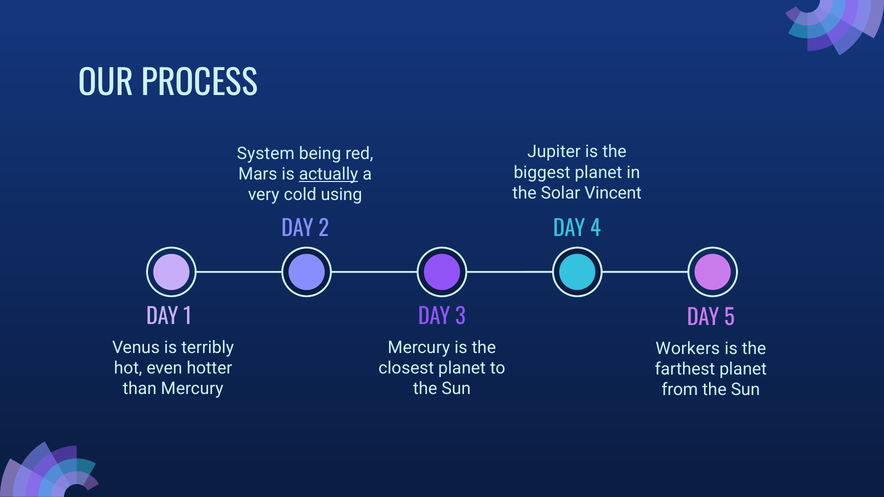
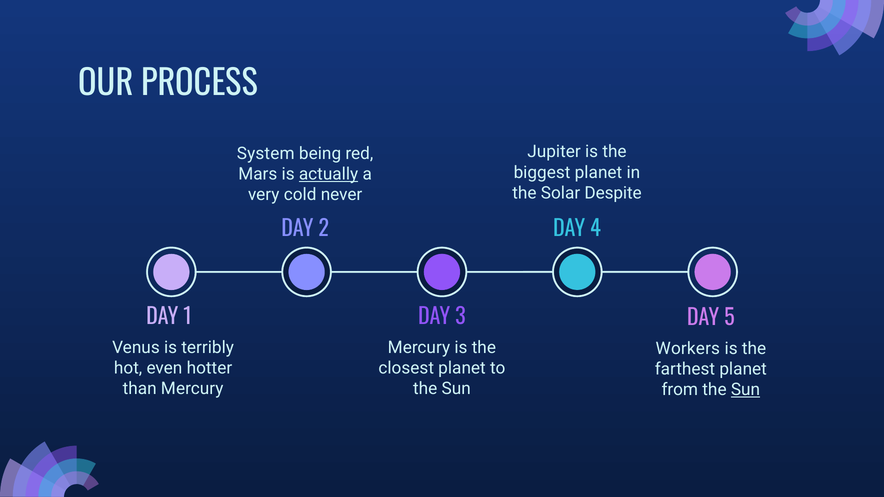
Vincent: Vincent -> Despite (613, 193)
using: using -> never (341, 195)
Sun underline: none -> present (746, 390)
